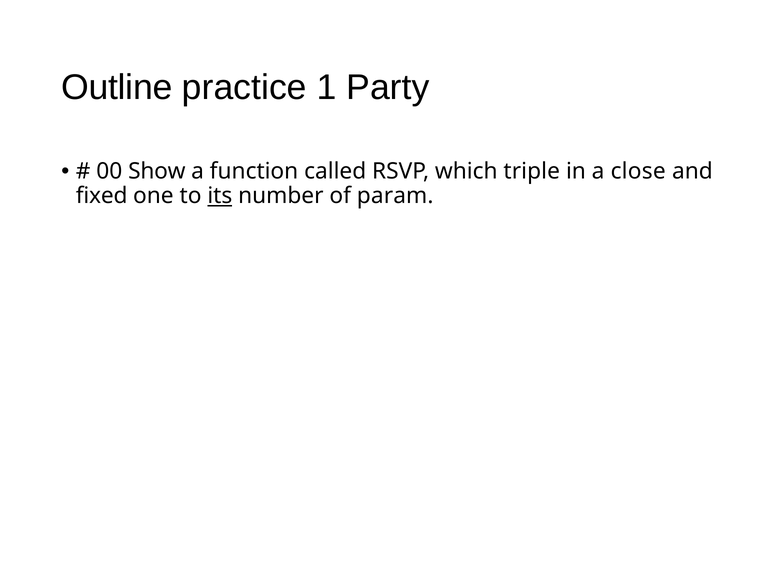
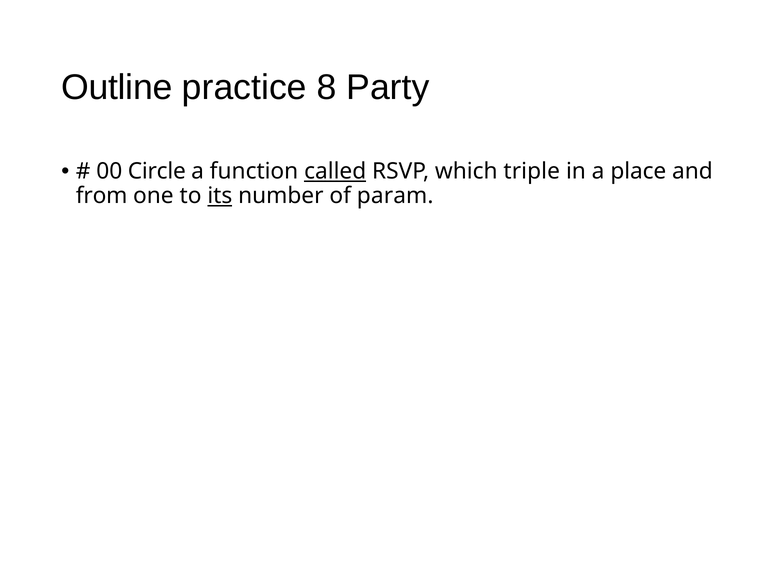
1: 1 -> 8 (327, 87)
Show: Show -> Circle (157, 171)
called underline: none -> present (335, 171)
close: close -> place (638, 171)
fixed: fixed -> from (102, 196)
